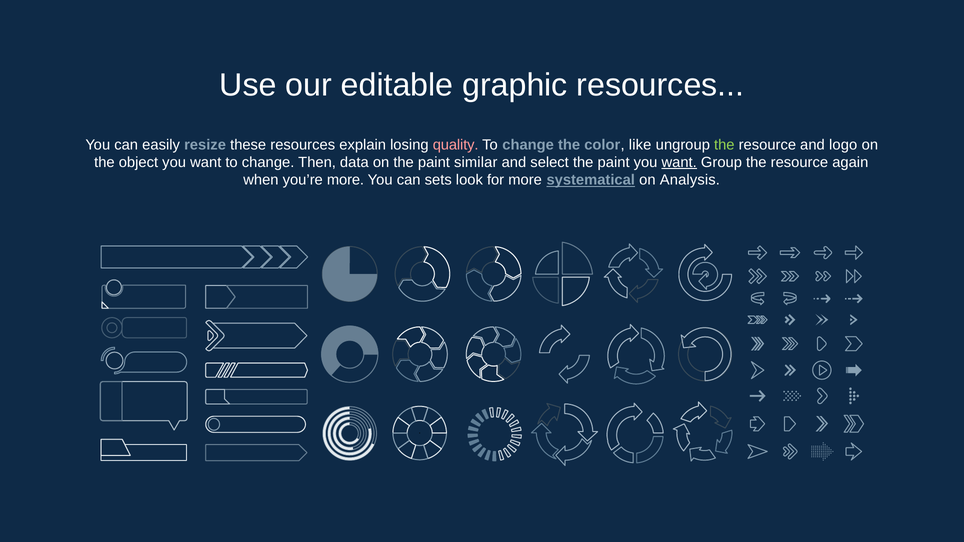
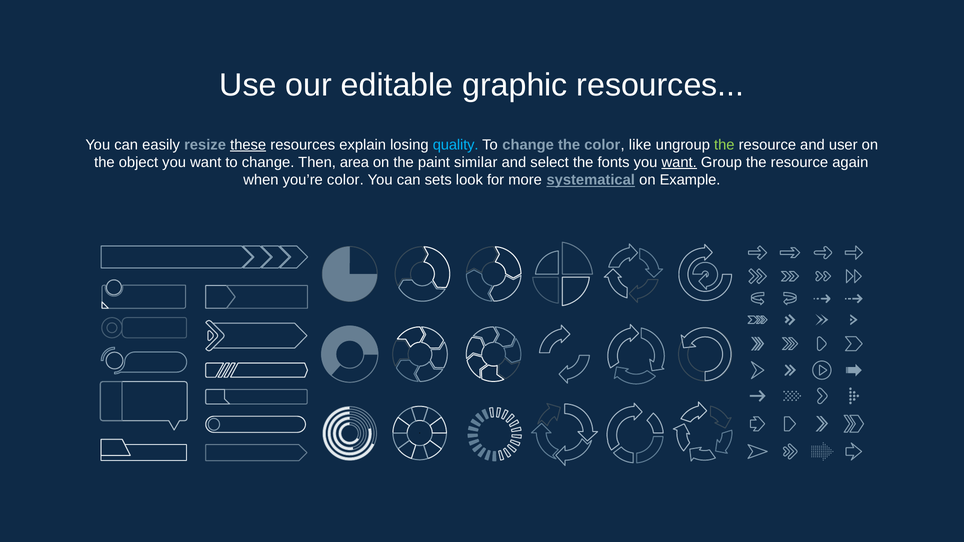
these underline: none -> present (248, 145)
quality colour: pink -> light blue (456, 145)
logo: logo -> user (843, 145)
data: data -> area (354, 162)
select the paint: paint -> fonts (614, 162)
you’re more: more -> color (345, 180)
Analysis: Analysis -> Example (690, 180)
